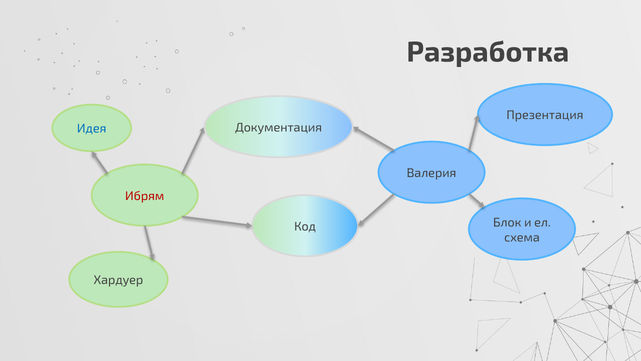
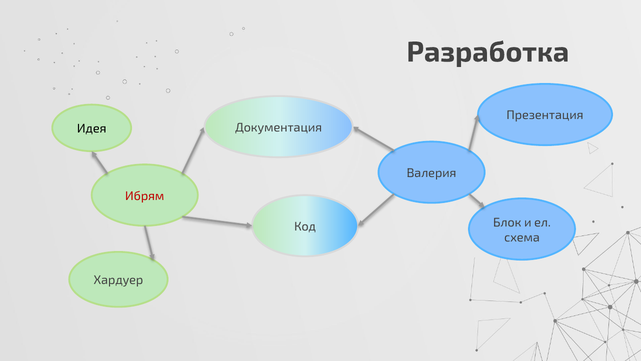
Идея colour: blue -> black (92, 129)
